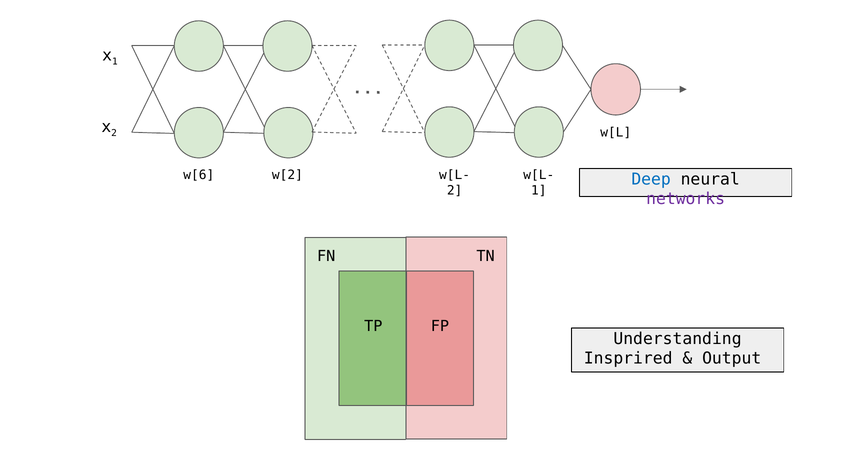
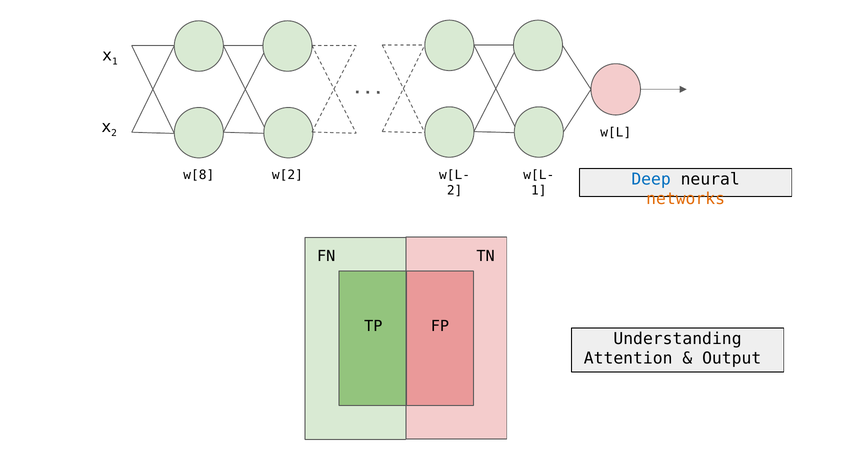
w[6: w[6 -> w[8 (199, 175)
networks colour: purple -> orange (686, 199)
Insprired: Insprired -> Attention (628, 359)
